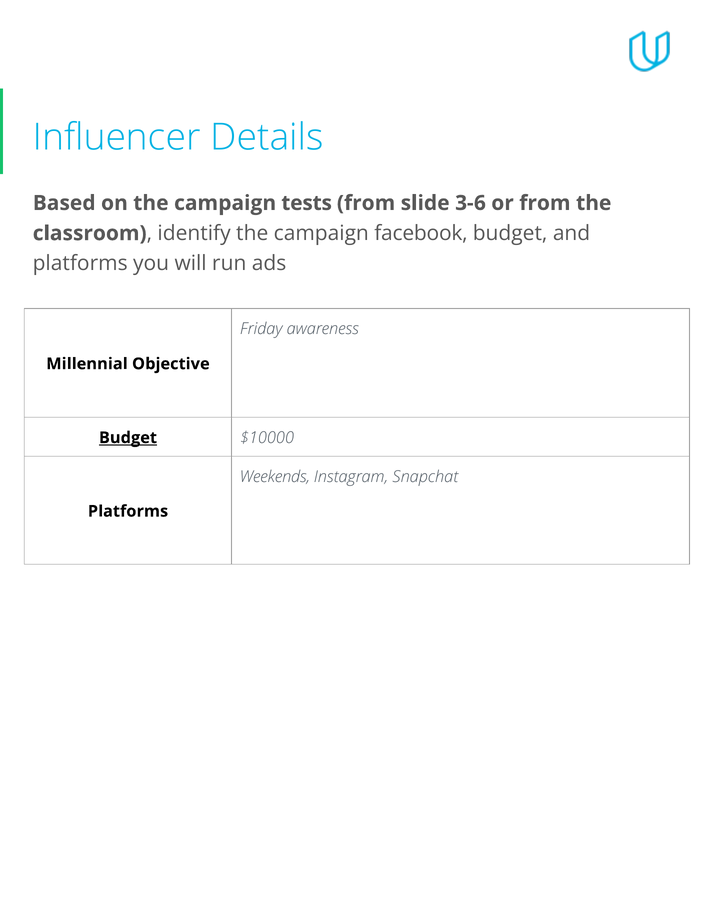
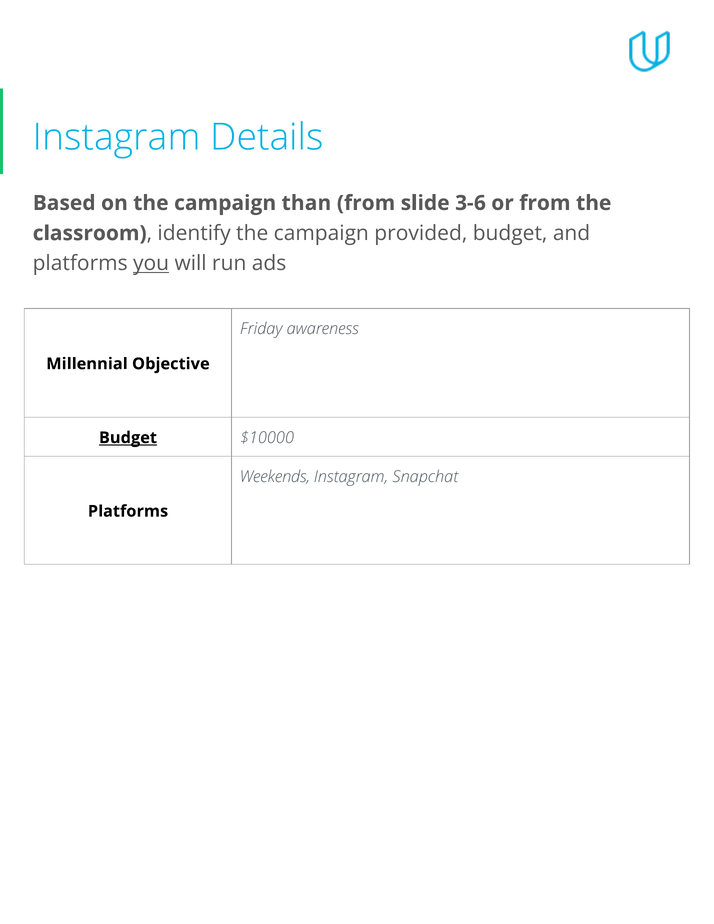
Influencer: Influencer -> Instagram (117, 137)
tests: tests -> than (306, 203)
facebook: facebook -> provided (421, 233)
you underline: none -> present (151, 264)
